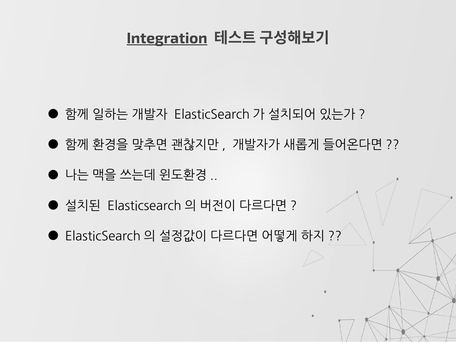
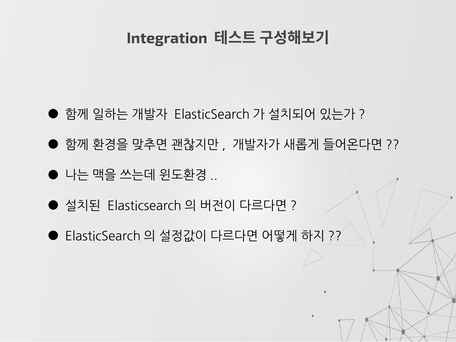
Integration underline: present -> none (167, 38)
